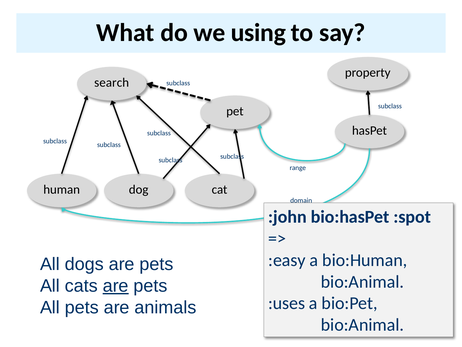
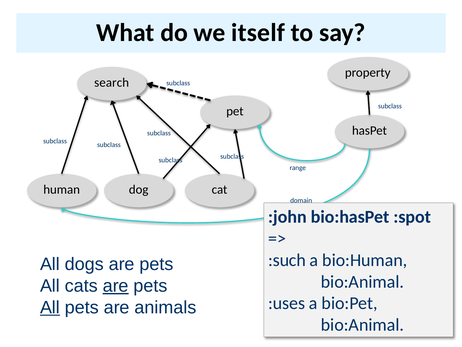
using: using -> itself (258, 33)
:easy: :easy -> :such (287, 260)
All underline: none -> present (50, 307)
